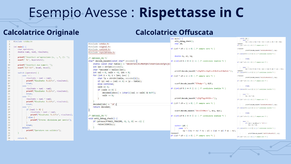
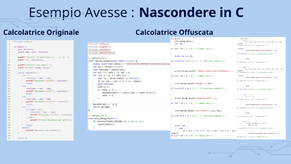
Rispettasse: Rispettasse -> Nascondere (178, 13)
